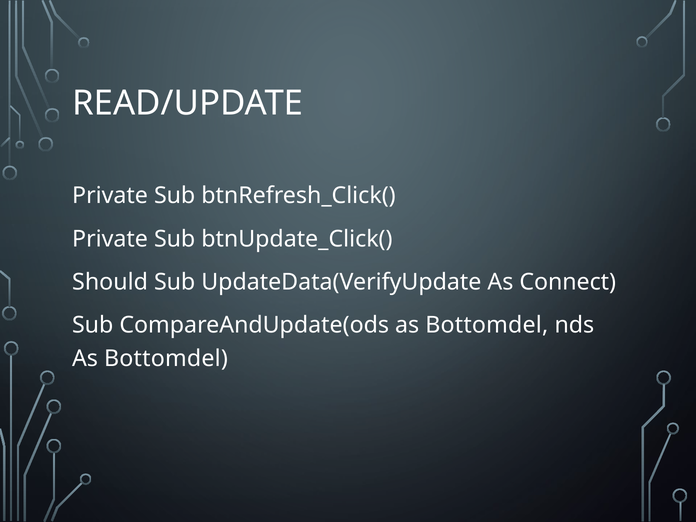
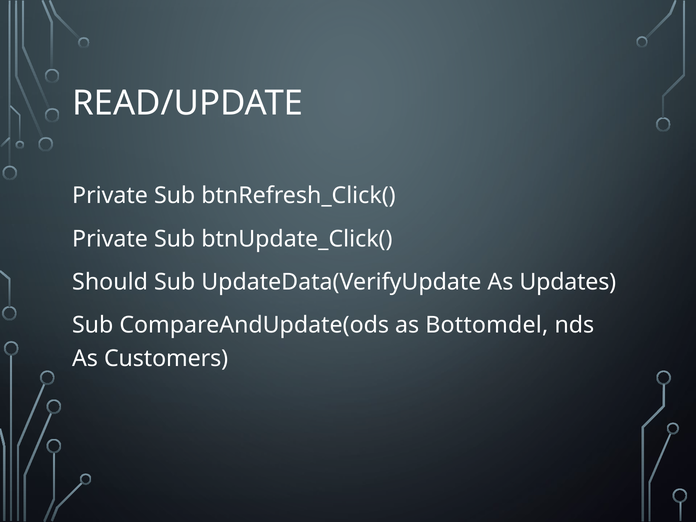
Connect: Connect -> Updates (568, 282)
Bottomdel: Bottomdel -> Customers (166, 358)
